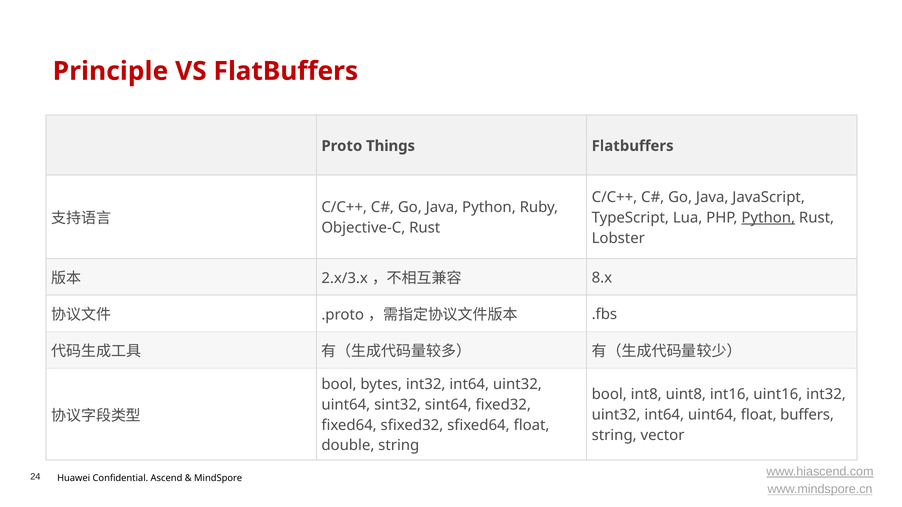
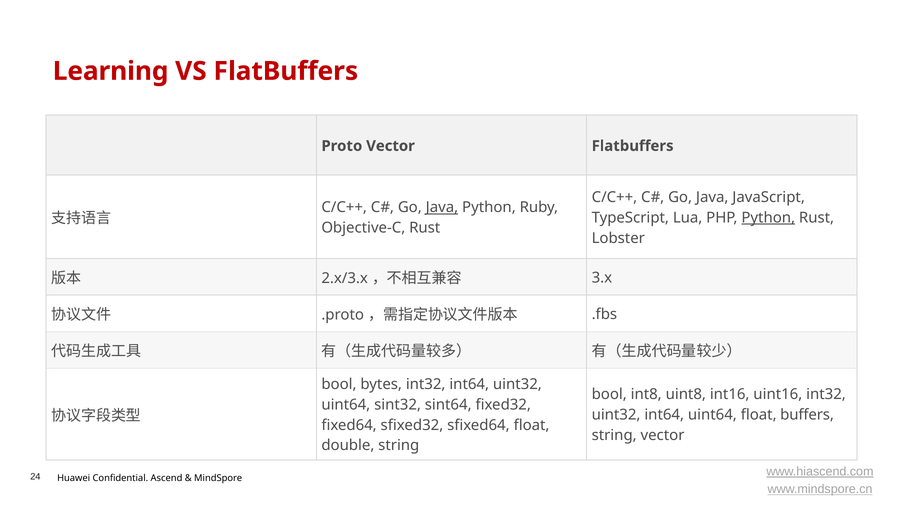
Principle: Principle -> Learning (111, 71)
Proto Things: Things -> Vector (390, 146)
Java underline: none -> present (442, 208)
8.x: 8.x -> 3.x (602, 278)
